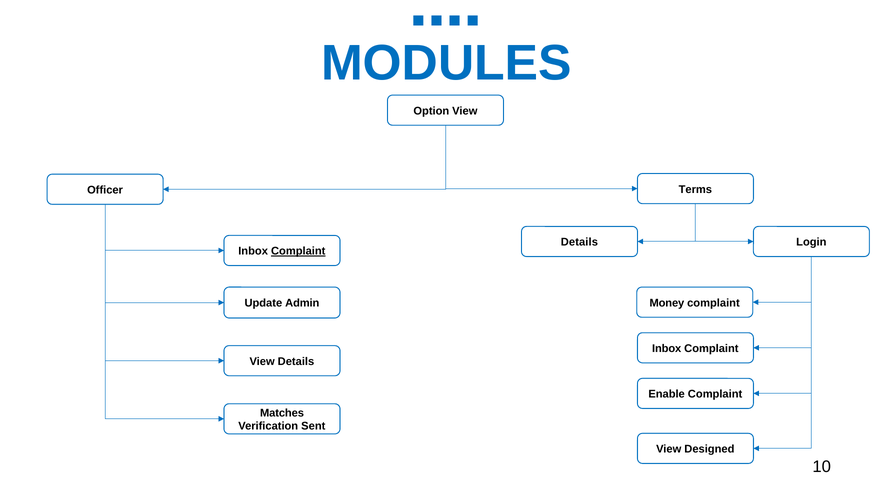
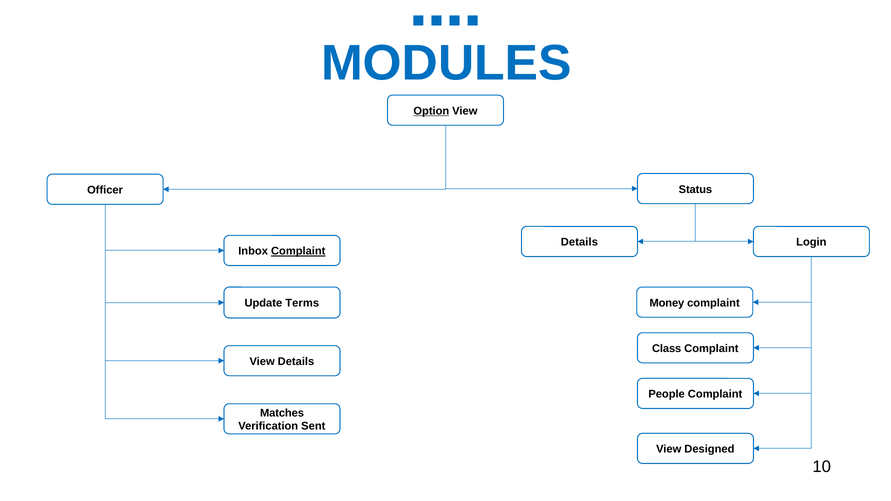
Option underline: none -> present (431, 111)
Terms: Terms -> Status (695, 189)
Admin: Admin -> Terms (302, 303)
Inbox: Inbox -> Class (667, 349)
Enable: Enable -> People (667, 394)
